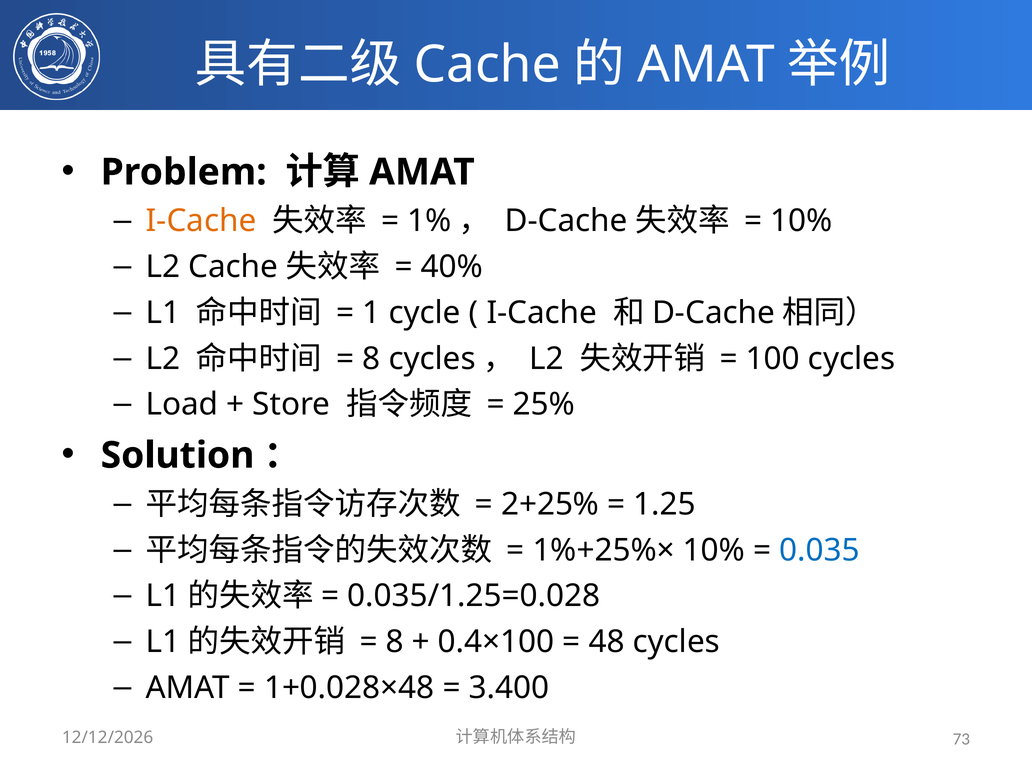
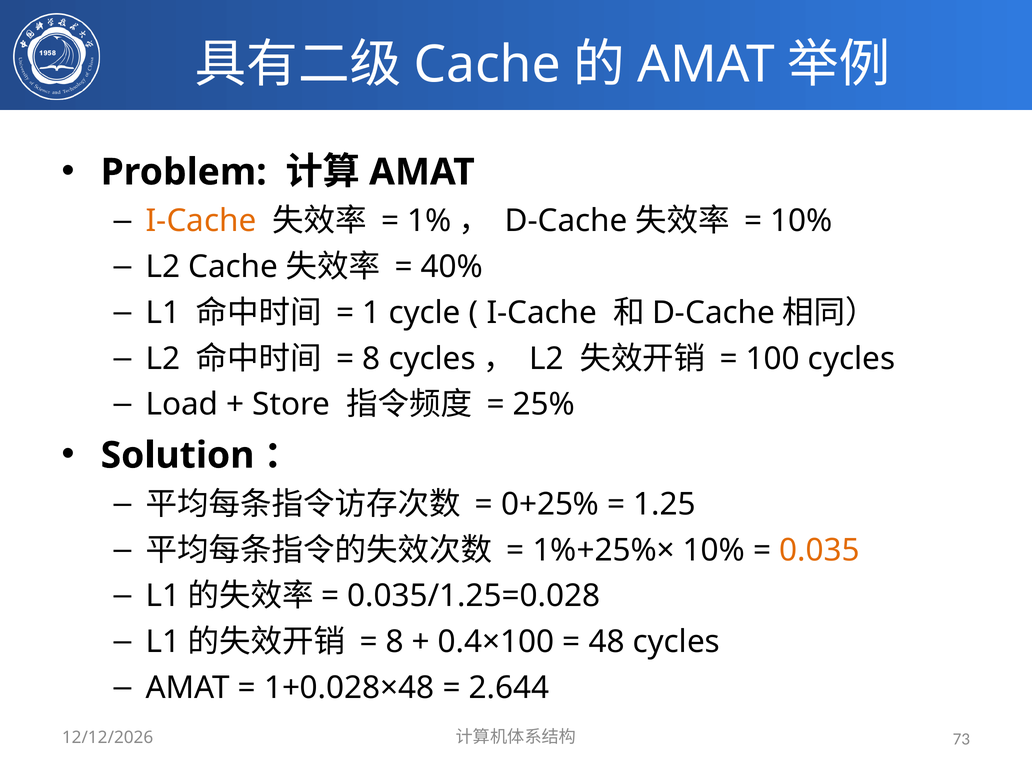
2+25%: 2+25% -> 0+25% (550, 504)
0.035 colour: blue -> orange (820, 550)
3.400: 3.400 -> 2.644 (509, 688)
